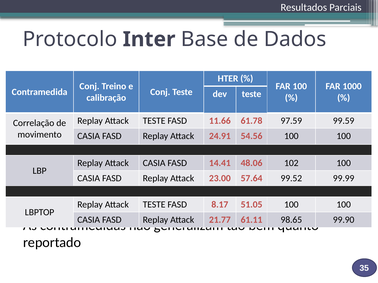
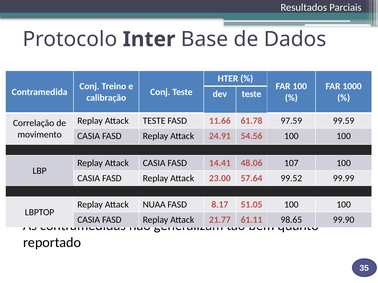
102: 102 -> 107 (291, 163)
TESTE: TESTE -> NUAA (154, 205)
